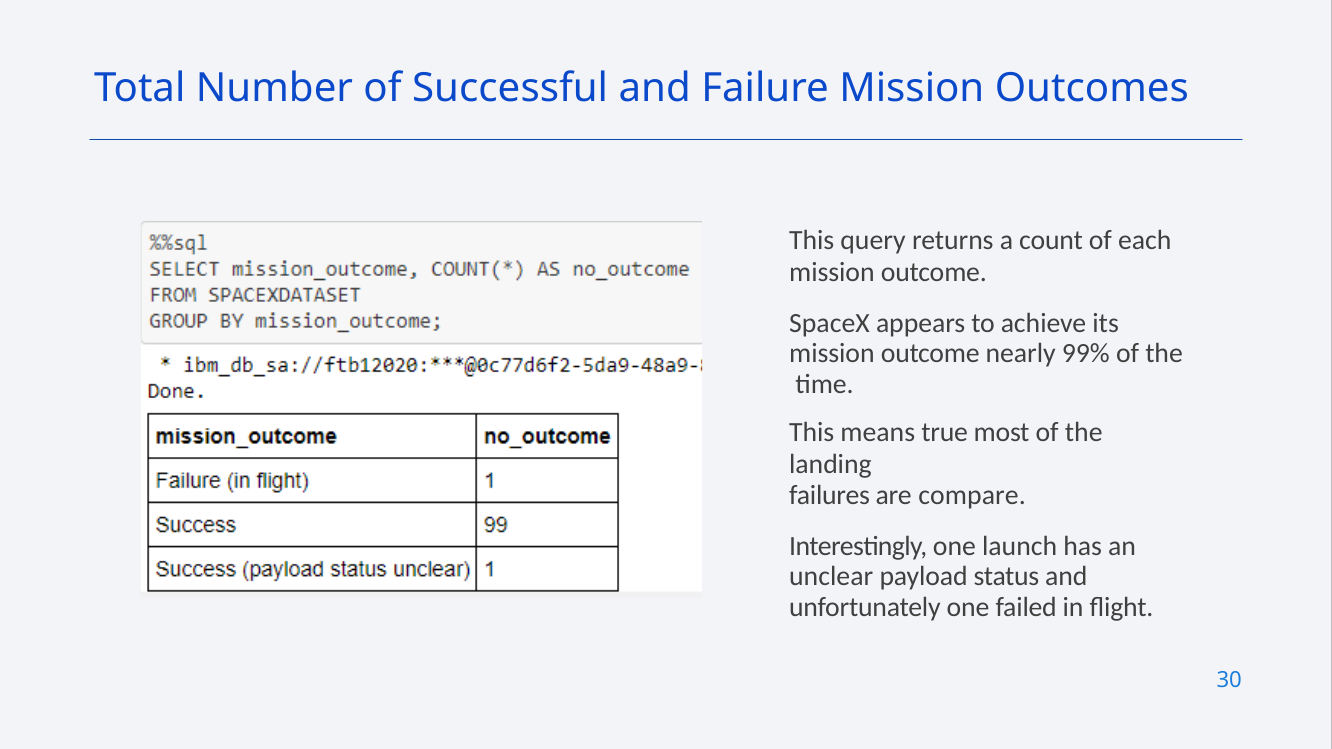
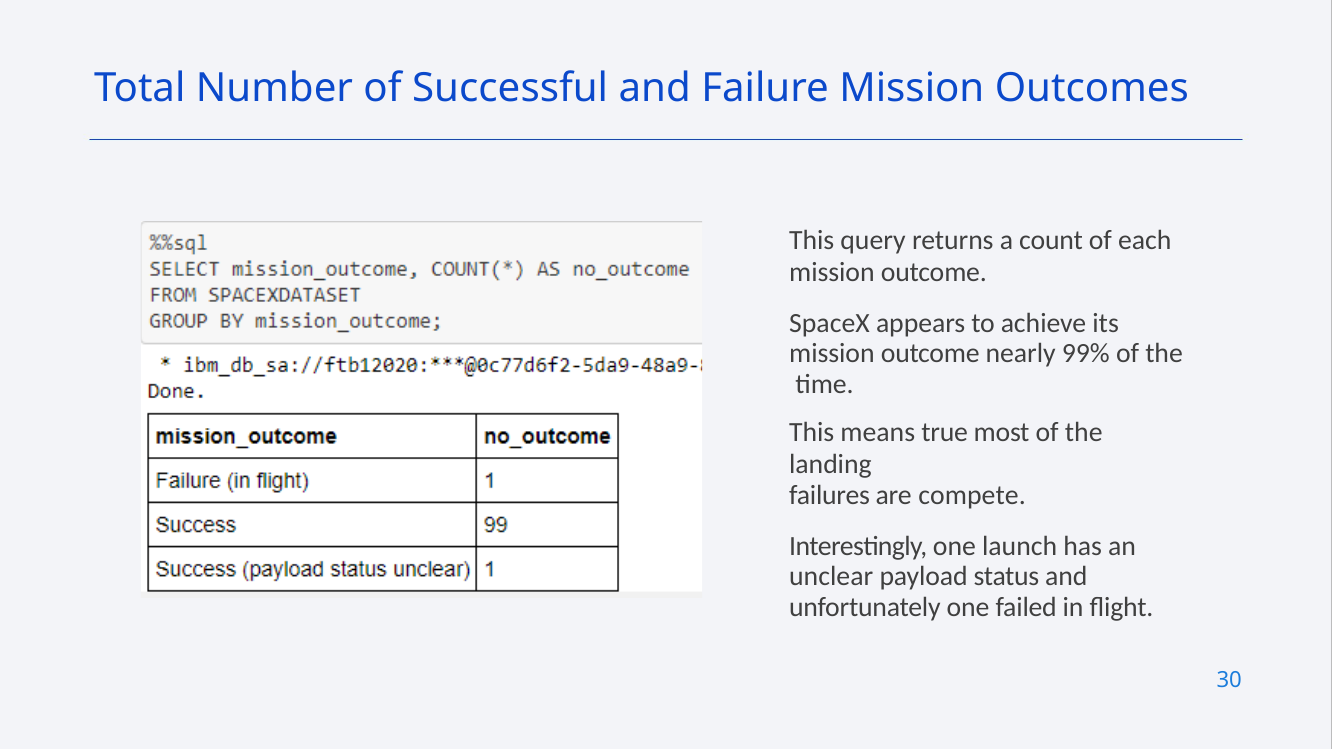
compare: compare -> compete (972, 496)
